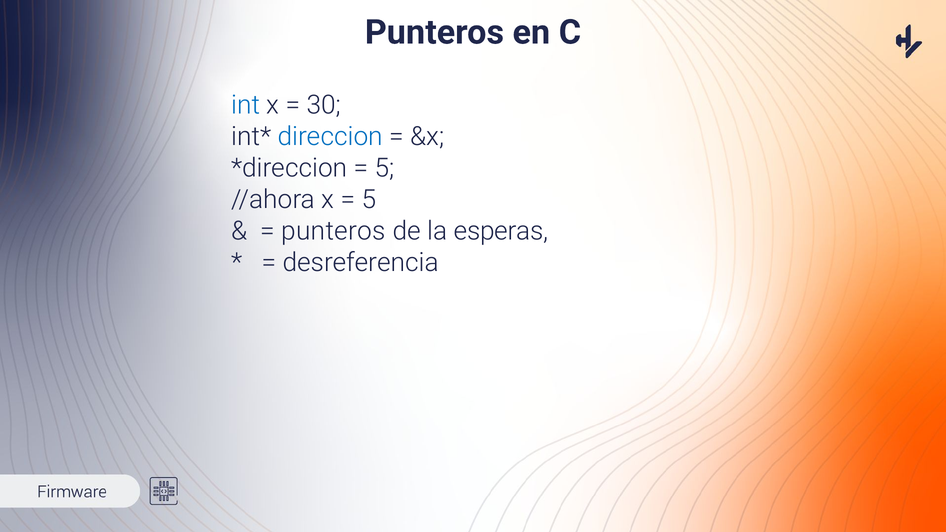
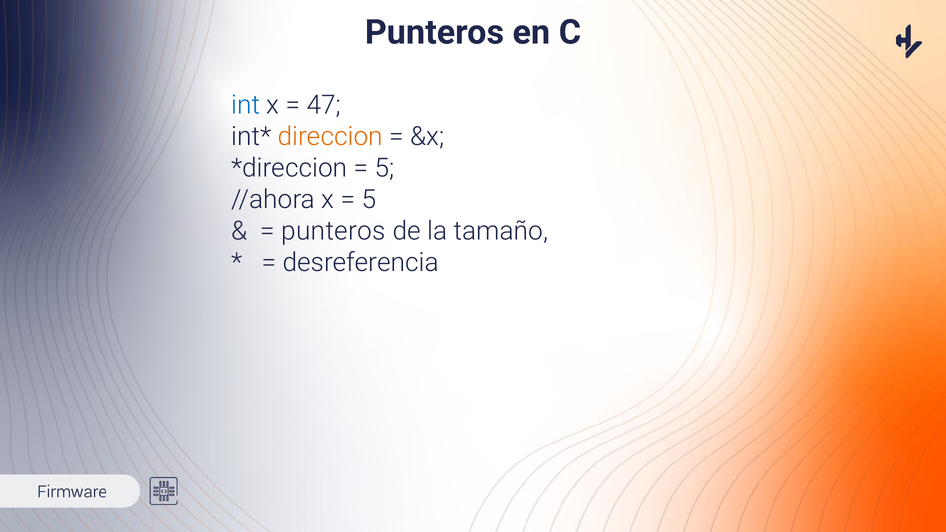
30: 30 -> 47 (324, 105)
direccion colour: blue -> orange (330, 137)
esperas: esperas -> tamaño (501, 231)
